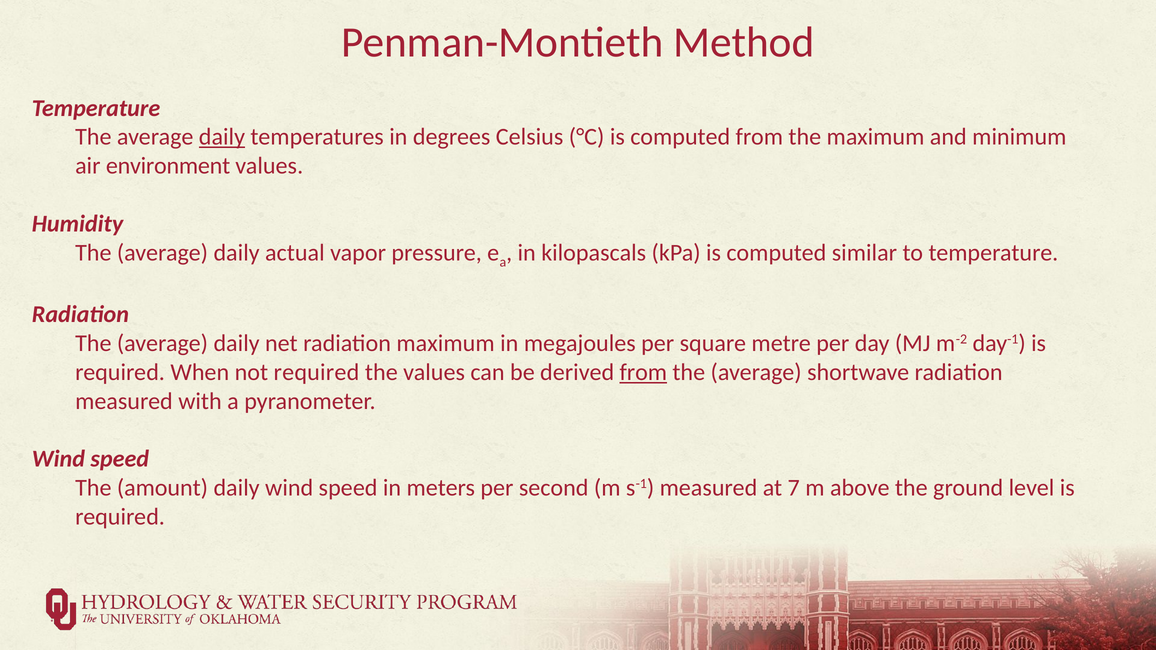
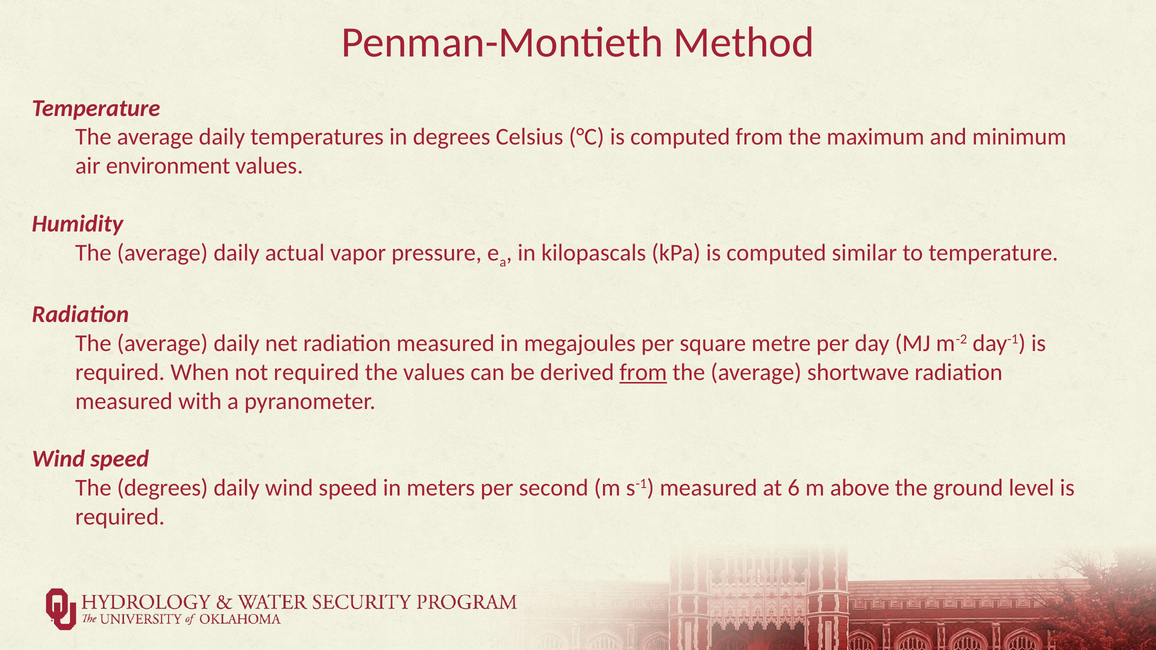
daily underline: present -> none (222, 137)
net radiation maximum: maximum -> measured (446, 343)
The amount: amount -> degrees (163, 488)
7: 7 -> 6 (794, 488)
